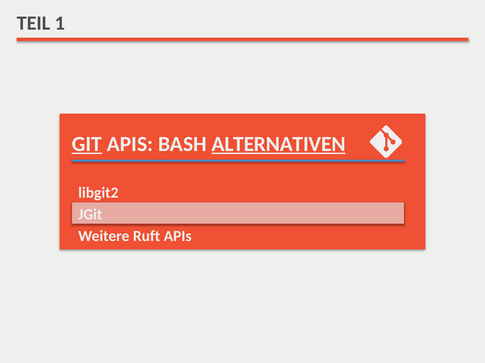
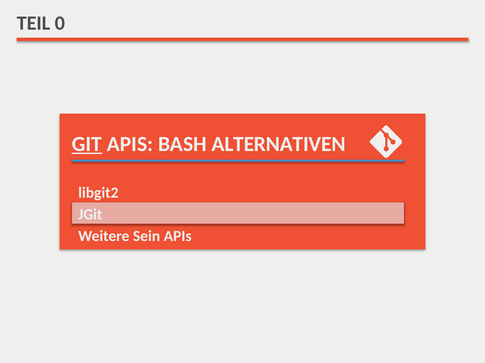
1: 1 -> 0 (60, 23)
ALTERNATIVEN underline: present -> none (279, 144)
Ruft: Ruft -> Sein (147, 237)
